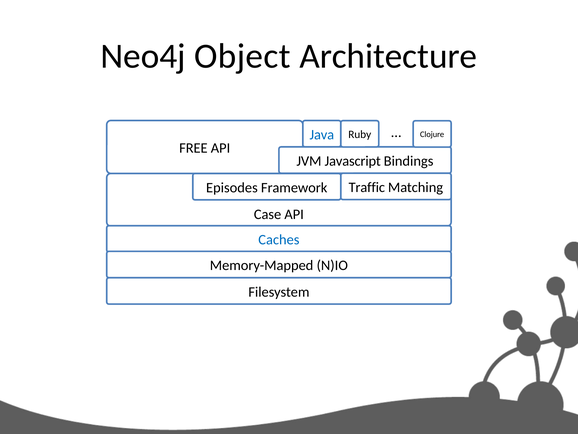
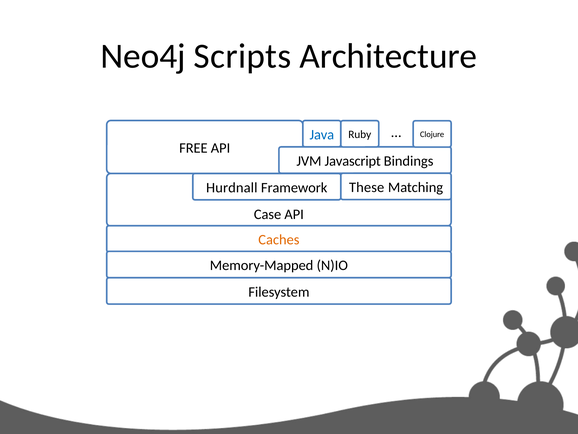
Object: Object -> Scripts (242, 56)
Traffic: Traffic -> These (367, 187)
Episodes: Episodes -> Hurdnall (232, 187)
Caches colour: blue -> orange (279, 240)
